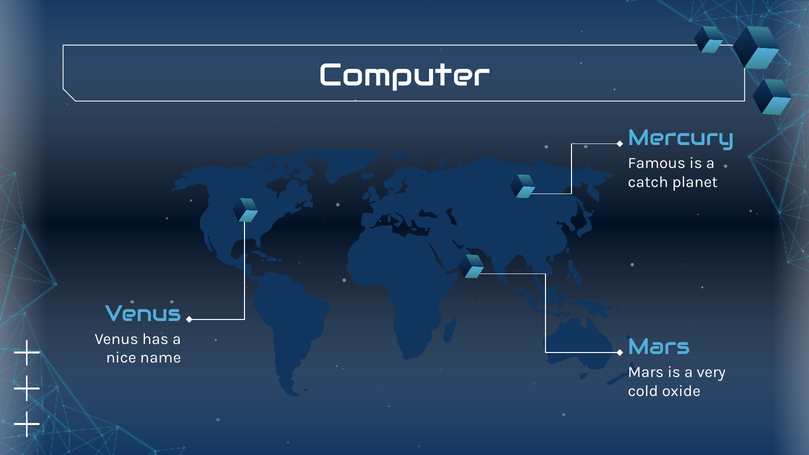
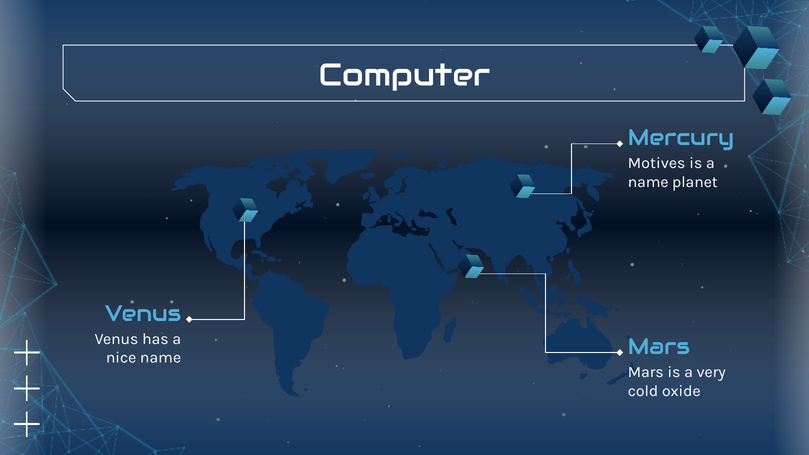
Famous: Famous -> Motives (657, 163)
catch: catch -> name (648, 182)
